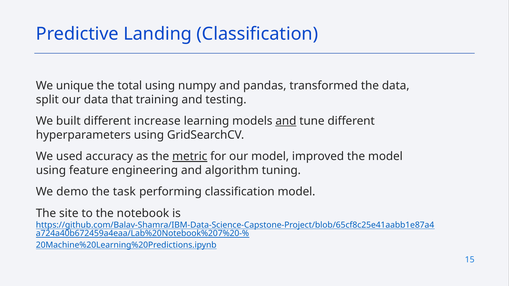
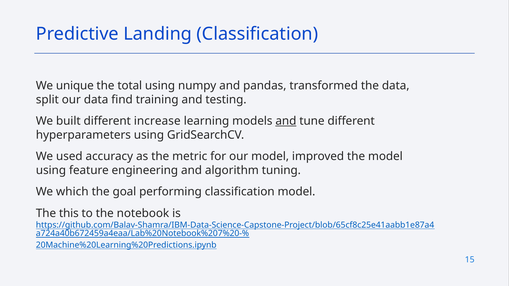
that: that -> find (122, 100)
metric underline: present -> none (190, 157)
demo: demo -> which (72, 192)
task: task -> goal (124, 192)
site: site -> this (69, 213)
